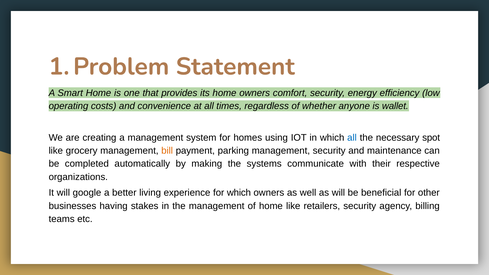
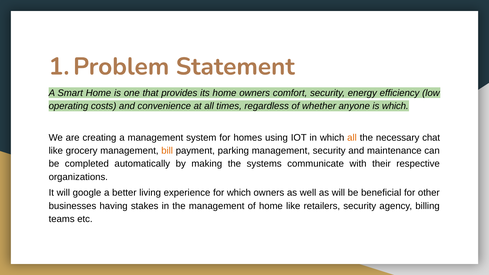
is wallet: wallet -> which (395, 106)
all colour: blue -> orange (352, 138)
spot: spot -> chat (431, 138)
